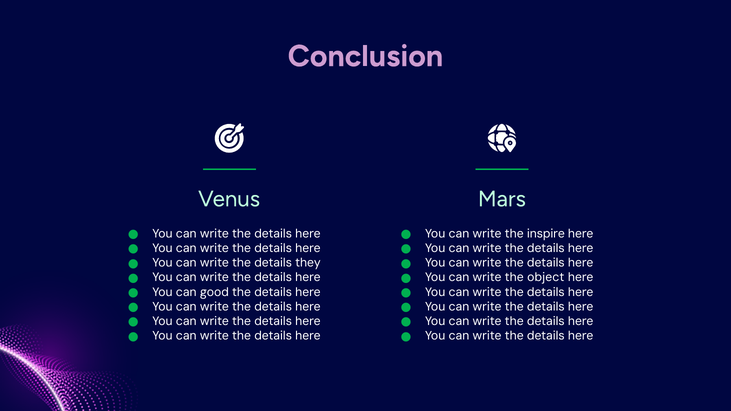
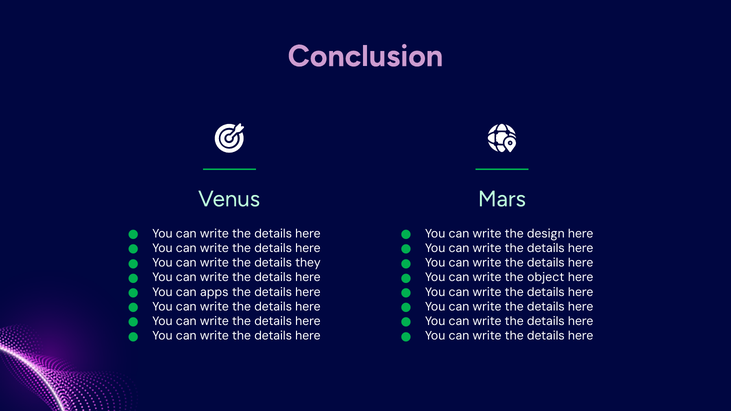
inspire: inspire -> design (546, 234)
good: good -> apps (214, 292)
